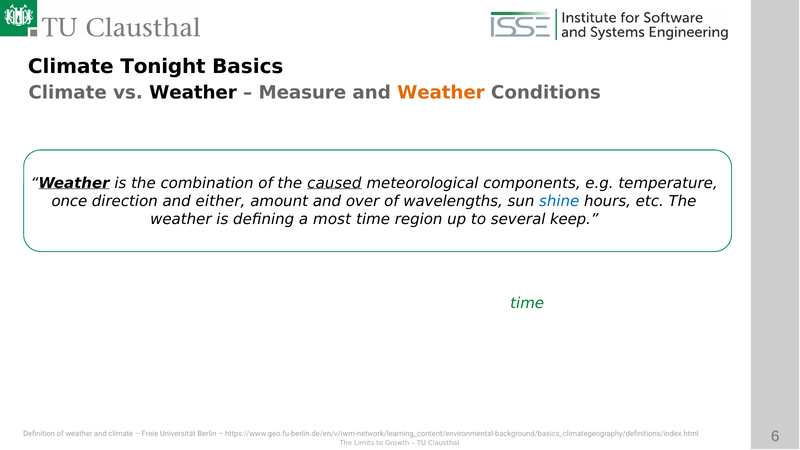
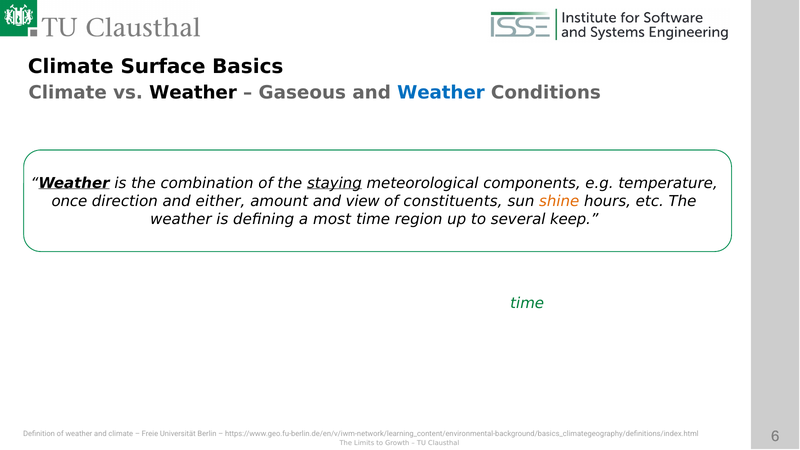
Tonight: Tonight -> Surface (163, 67)
Measure: Measure -> Gaseous (302, 93)
Weather colour: orange -> blue (441, 93)
caused: caused -> staying (334, 183)
over: over -> view (363, 201)
wavelengths: wavelengths -> constituents (453, 201)
shine colour: blue -> orange (559, 201)
